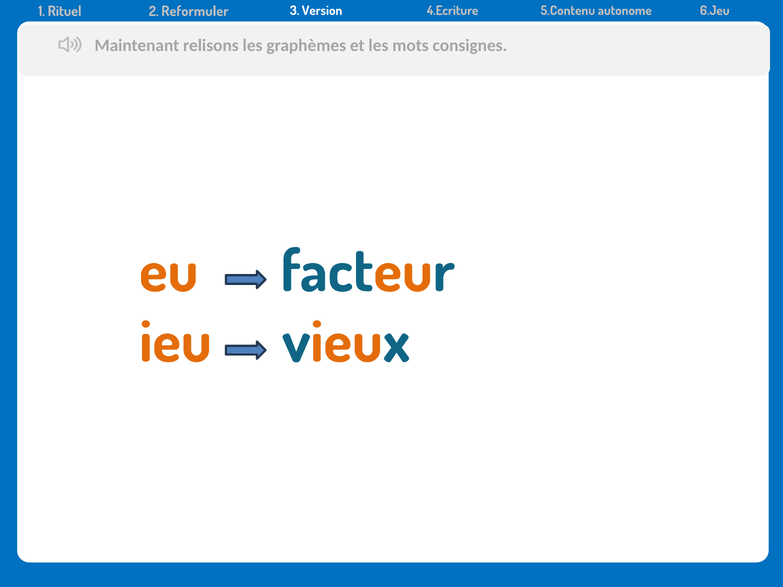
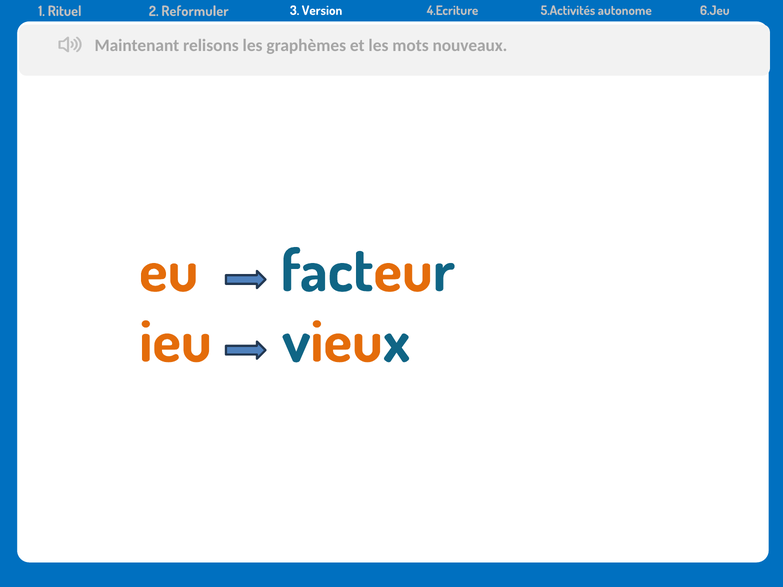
5.Contenu: 5.Contenu -> 5.Activités (568, 11)
mots consignes: consignes -> nouveaux (470, 45)
